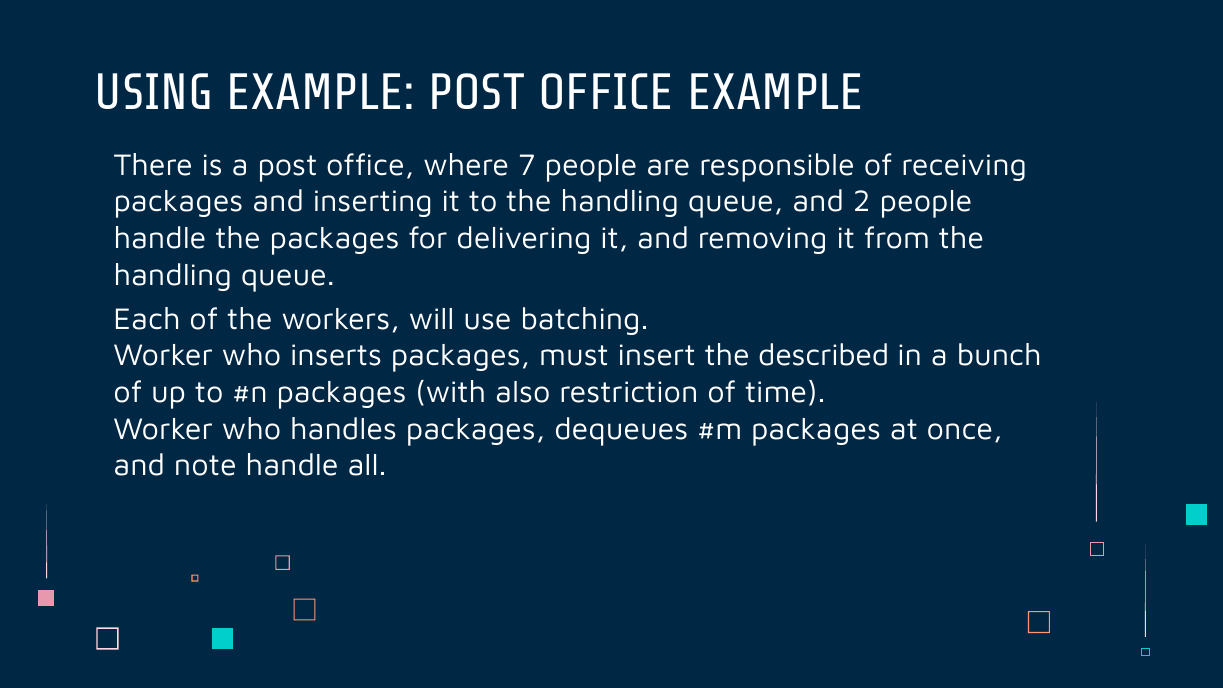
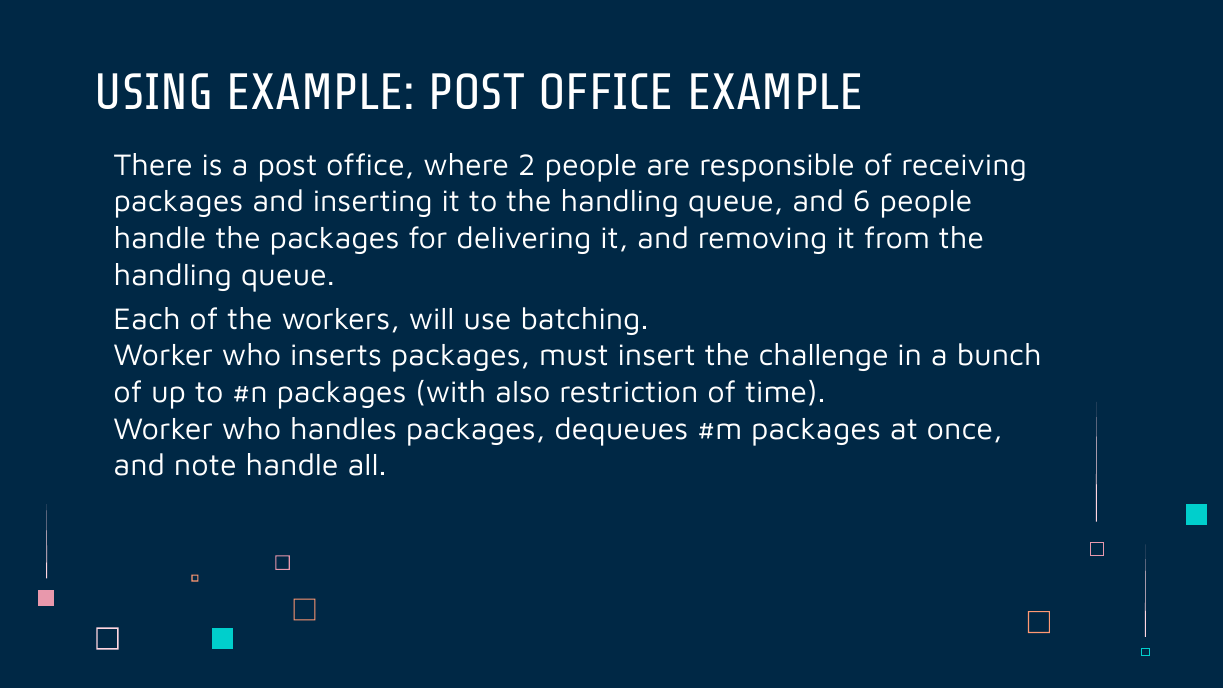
7: 7 -> 2 (527, 165)
2: 2 -> 6 (862, 202)
described: described -> challenge (824, 356)
